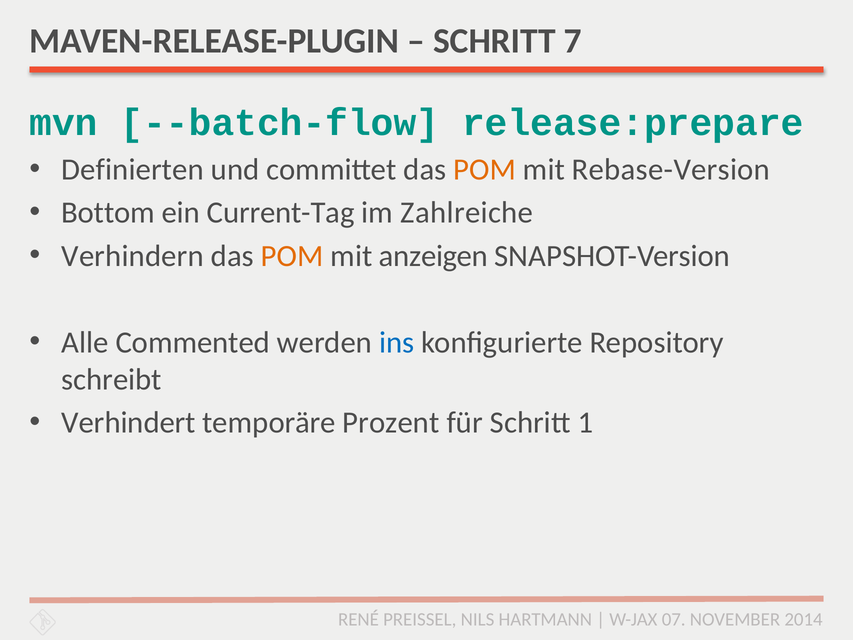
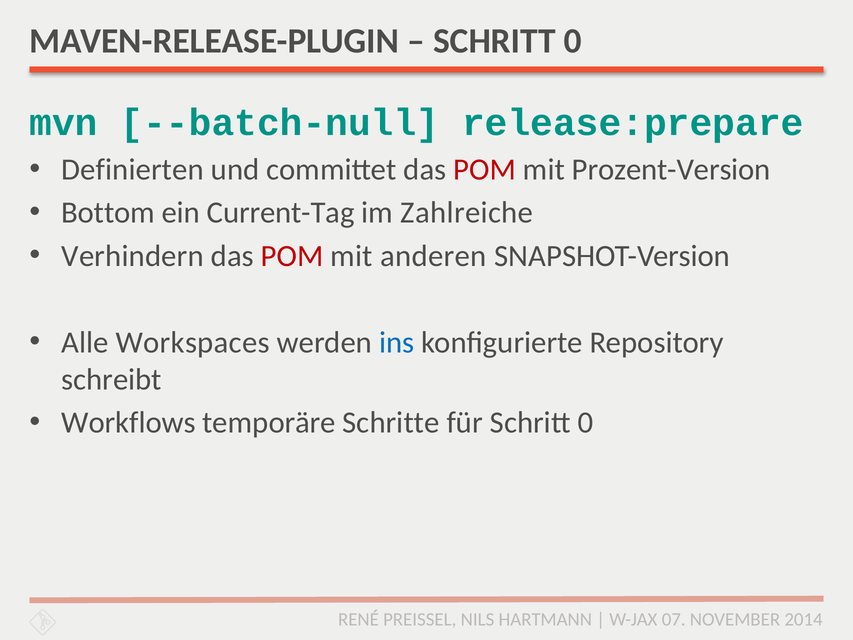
7: 7 -> 0 (573, 41)
--batch-flow: --batch-flow -> --batch-null (280, 123)
POM colour: orange -> red (485, 170)
Rebase-Version: Rebase-Version -> Prozent-Version (671, 170)
POM colour: orange -> red (292, 256)
anzeigen: anzeigen -> anderen (433, 256)
Commented: Commented -> Workspaces (193, 342)
Verhindert: Verhindert -> Workflows (129, 423)
Prozent: Prozent -> Schritte (391, 423)
für Schritt 1: 1 -> 0 (585, 423)
